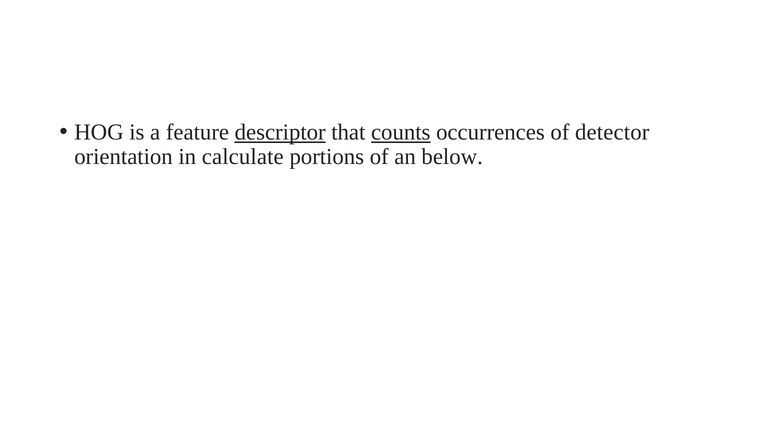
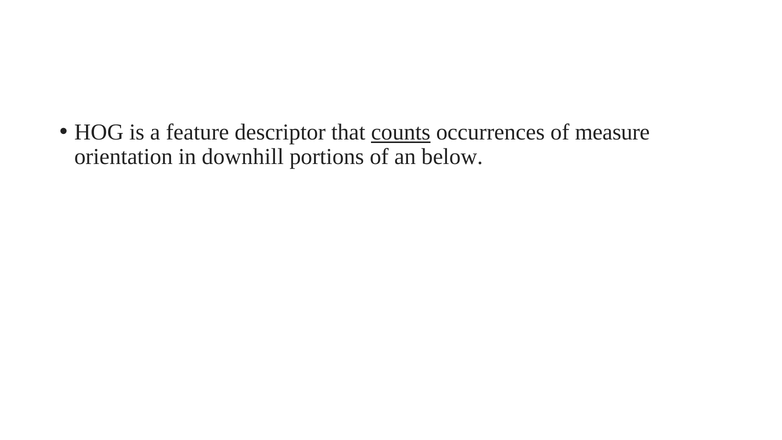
descriptor underline: present -> none (280, 132)
detector: detector -> measure (612, 132)
calculate: calculate -> downhill (243, 157)
